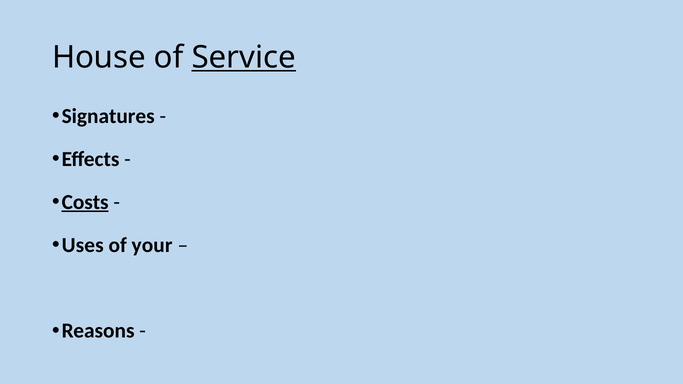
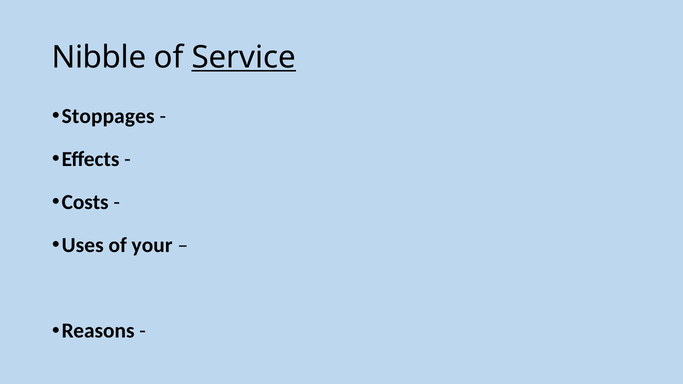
House: House -> Nibble (99, 57)
Signatures: Signatures -> Stoppages (108, 116)
Costs underline: present -> none (85, 202)
